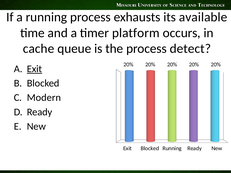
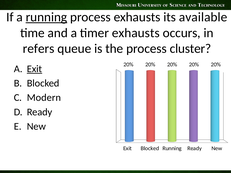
running underline: none -> present (46, 17)
timer platform: platform -> exhausts (136, 33)
cache: cache -> refers (39, 49)
detect: detect -> cluster (190, 49)
